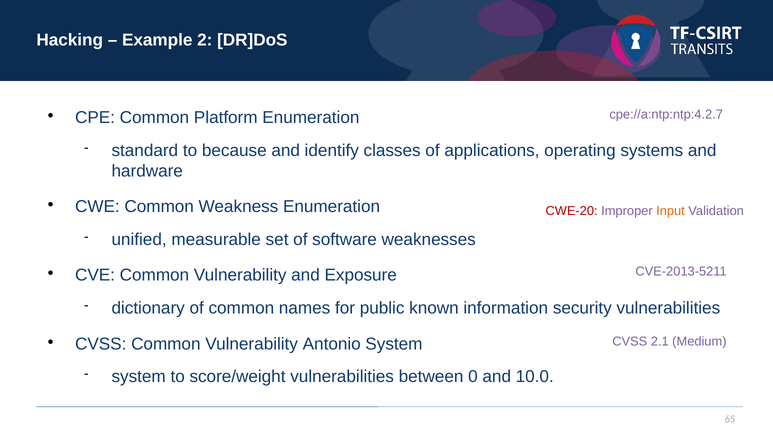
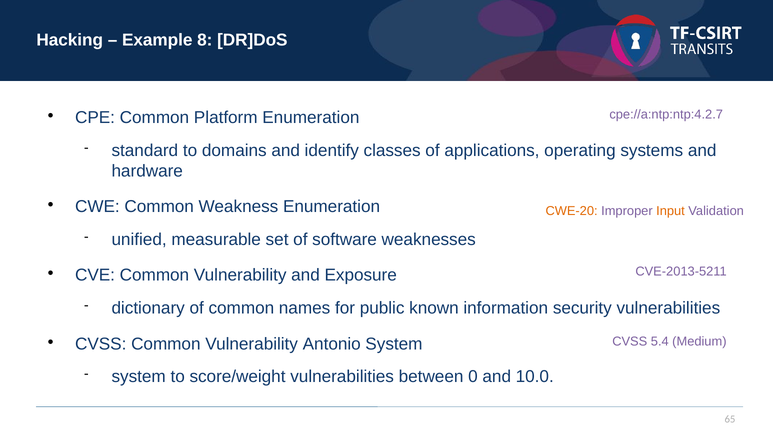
2: 2 -> 8 (205, 40)
because: because -> domains (234, 150)
CWE-20 colour: red -> orange (572, 211)
2.1: 2.1 -> 5.4 (660, 341)
